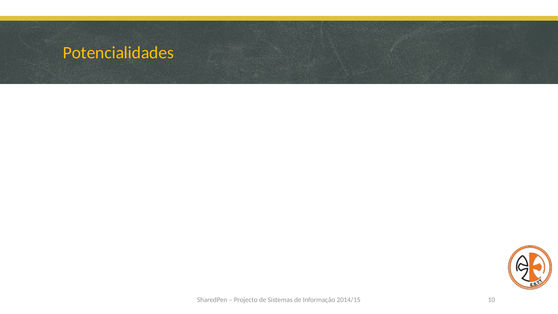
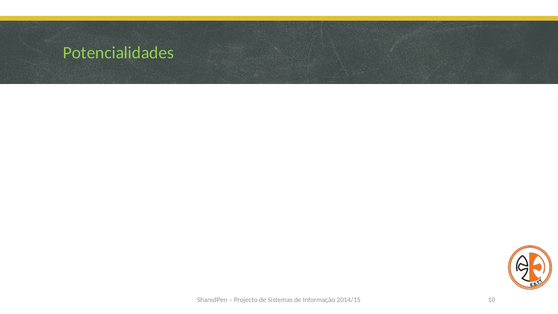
Potencialidades colour: yellow -> light green (118, 53)
